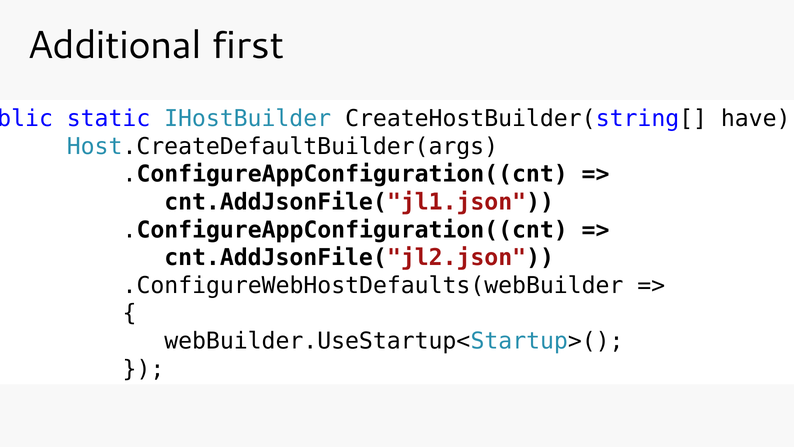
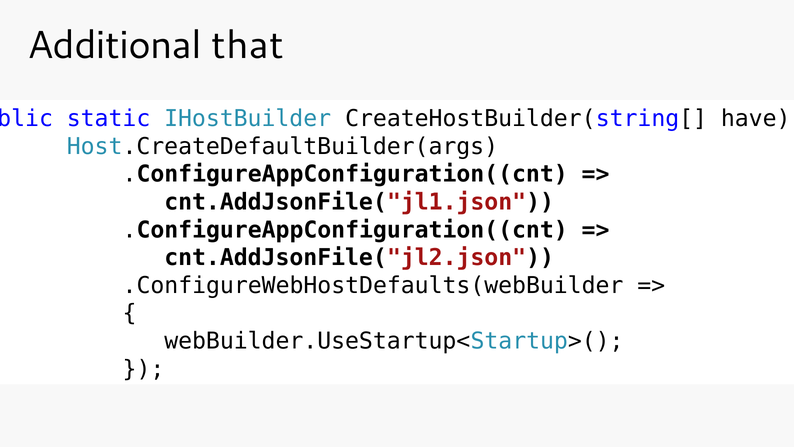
first: first -> that (248, 46)
